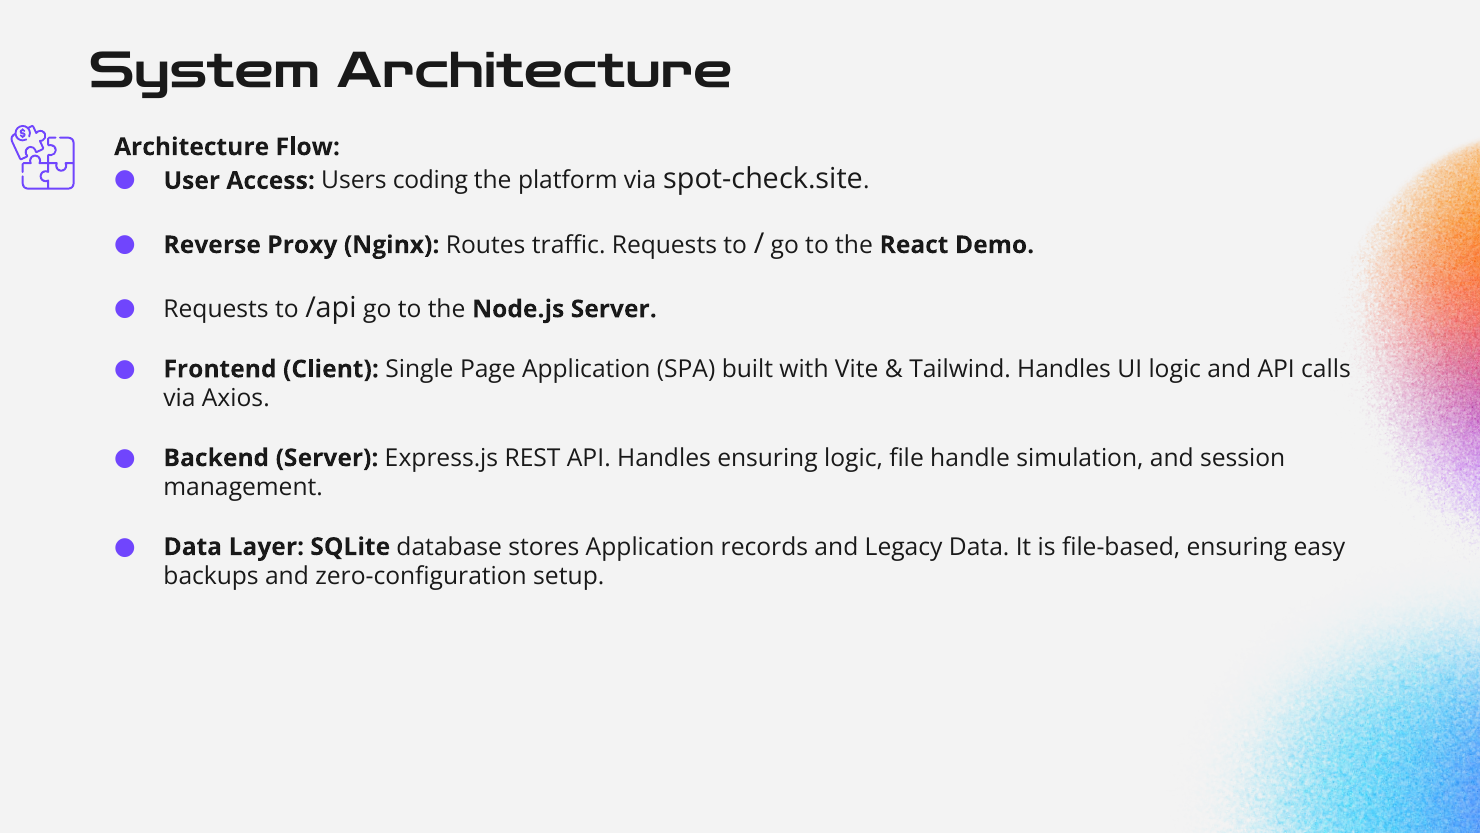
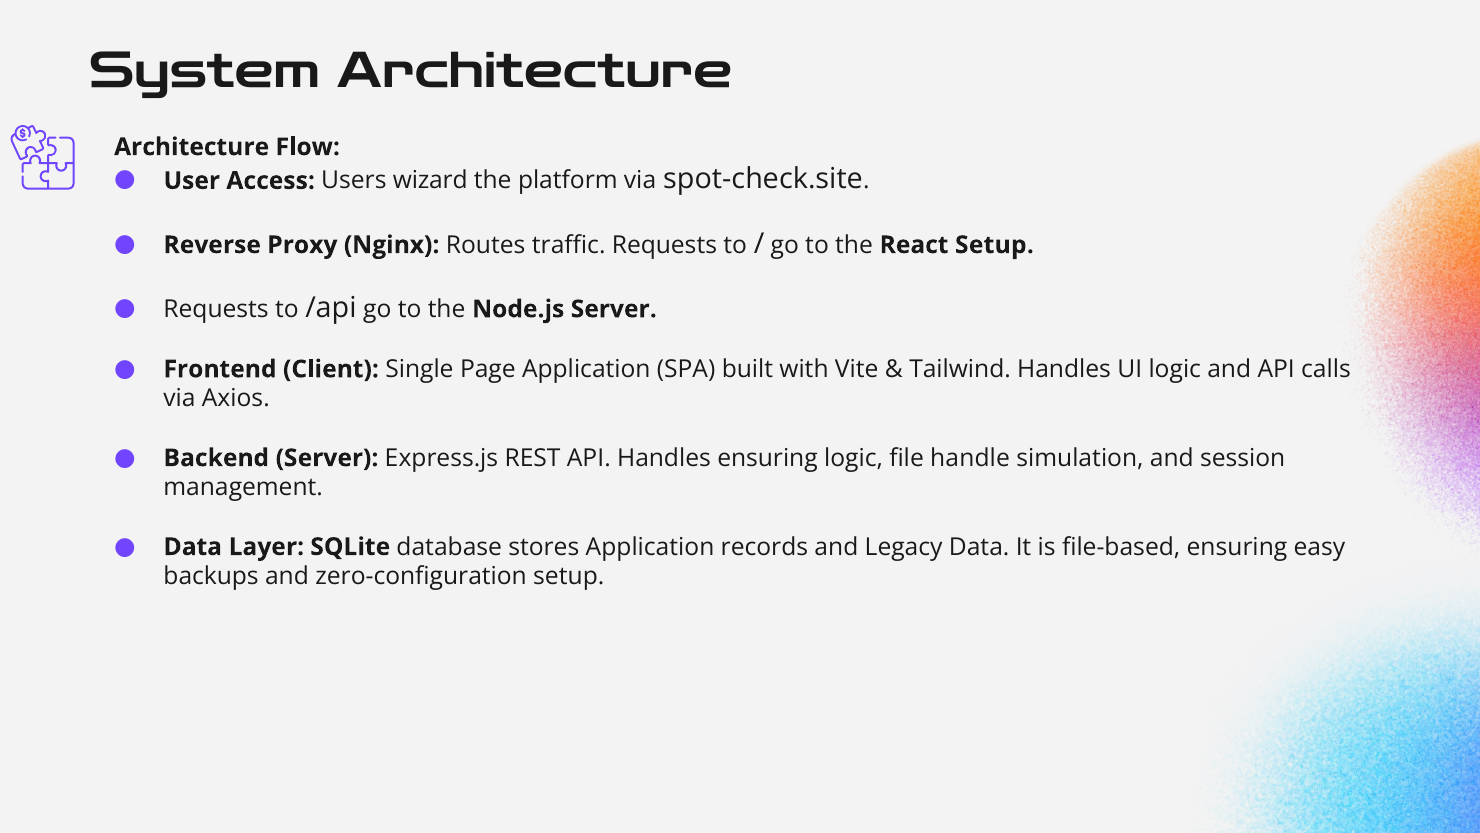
coding: coding -> wizard (430, 181)
React Demo: Demo -> Setup (994, 245)
